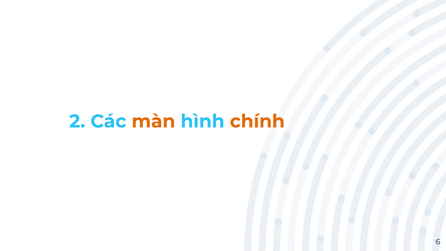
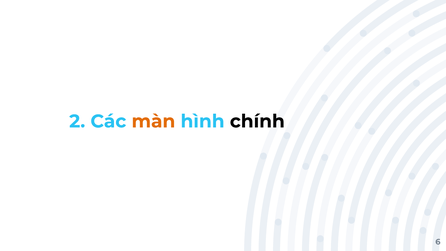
chính colour: orange -> black (257, 121)
